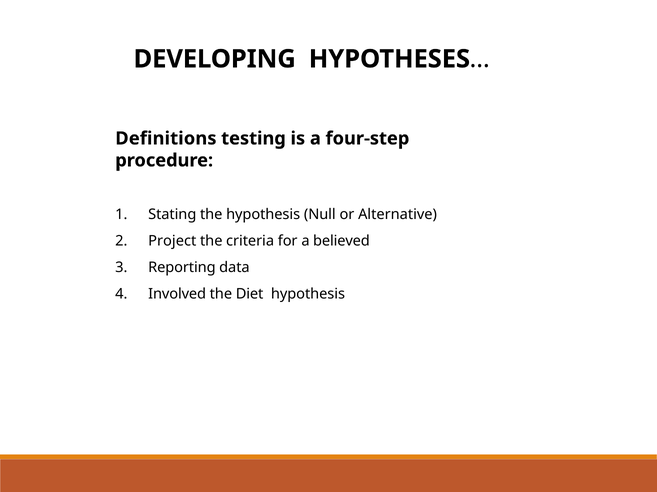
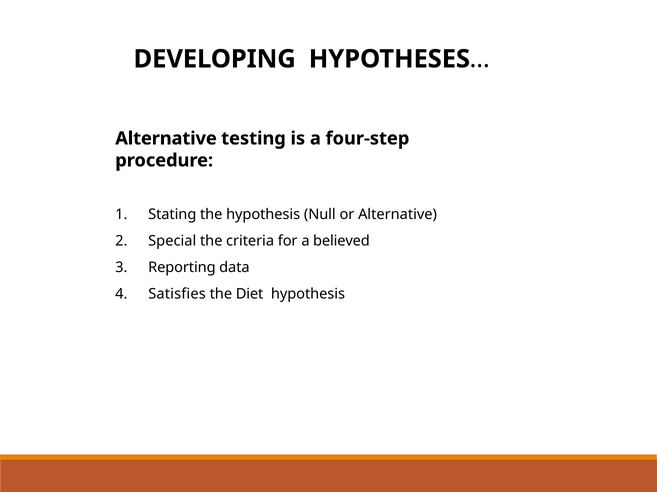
Definitions: Definitions -> Alternative (166, 139)
Project: Project -> Special (172, 241)
Involved: Involved -> Satisfies (177, 294)
